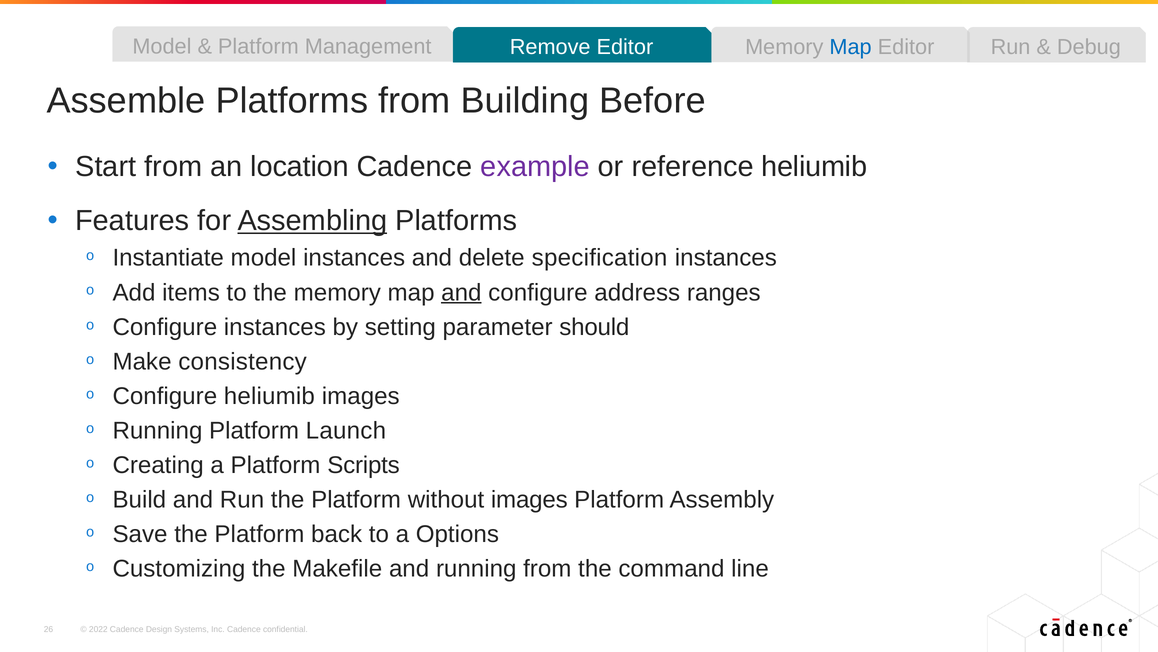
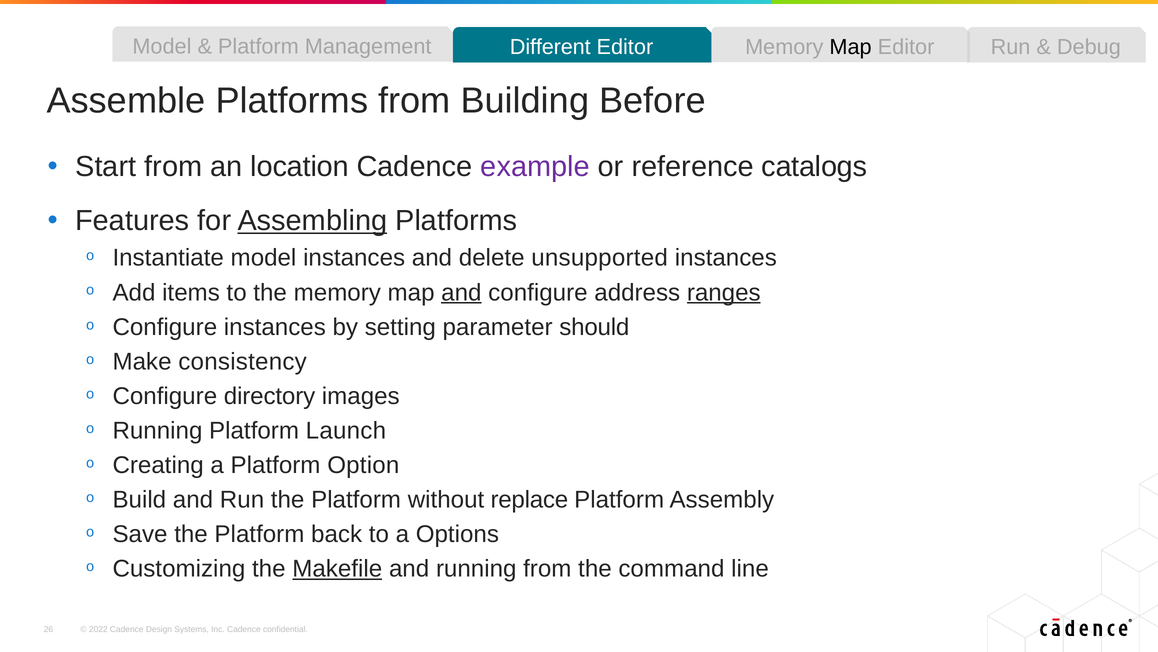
Remove: Remove -> Different (550, 47)
Map colour: blue -> black (851, 47)
reference heliumib: heliumib -> catalogs (814, 166)
specification: specification -> unsupported (600, 258)
ranges underline: none -> present (724, 292)
Configure heliumib: heliumib -> directory (270, 396)
Scripts: Scripts -> Option (363, 465)
without images: images -> replace (529, 499)
Makefile underline: none -> present (337, 568)
